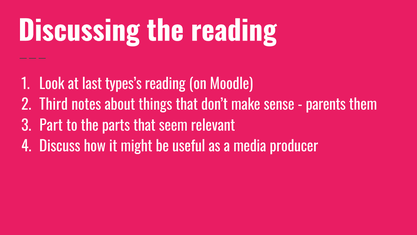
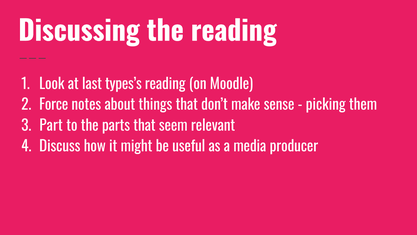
Third: Third -> Force (54, 105)
parents: parents -> picking (326, 105)
